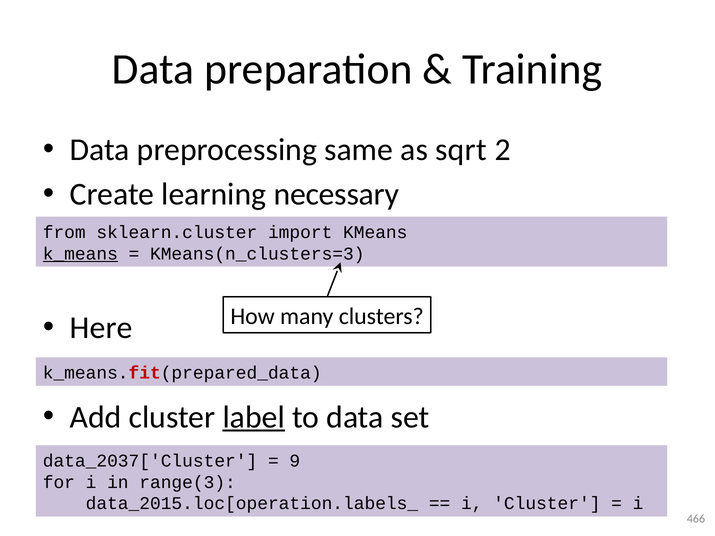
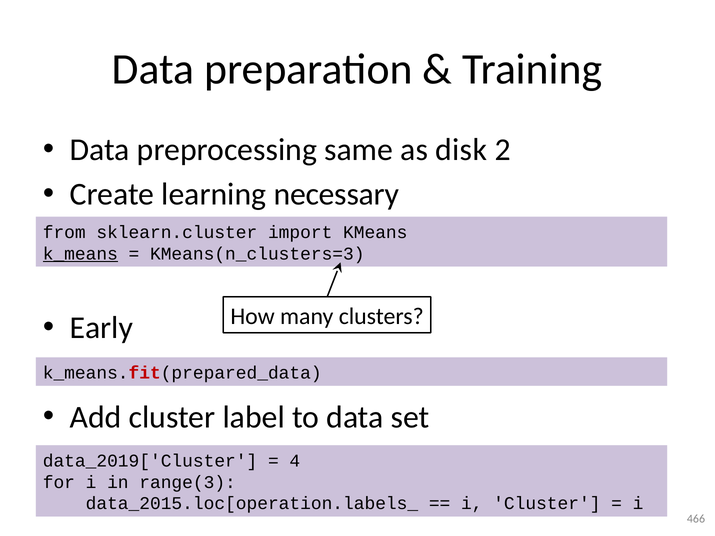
sqrt: sqrt -> disk (461, 150)
Here: Here -> Early (101, 328)
label underline: present -> none (254, 417)
data_2037['Cluster: data_2037['Cluster -> data_2019['Cluster (150, 461)
9: 9 -> 4 (295, 461)
